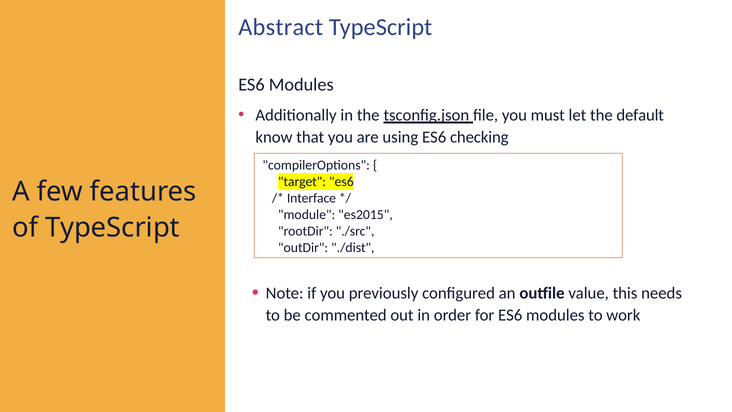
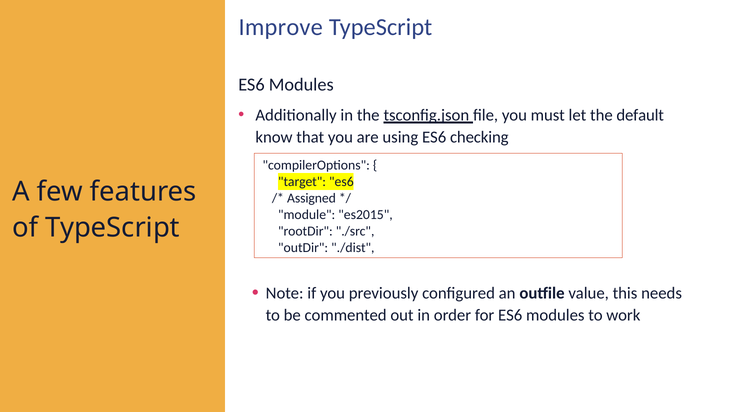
Abstract: Abstract -> Improve (281, 27)
Interface: Interface -> Assigned (311, 198)
